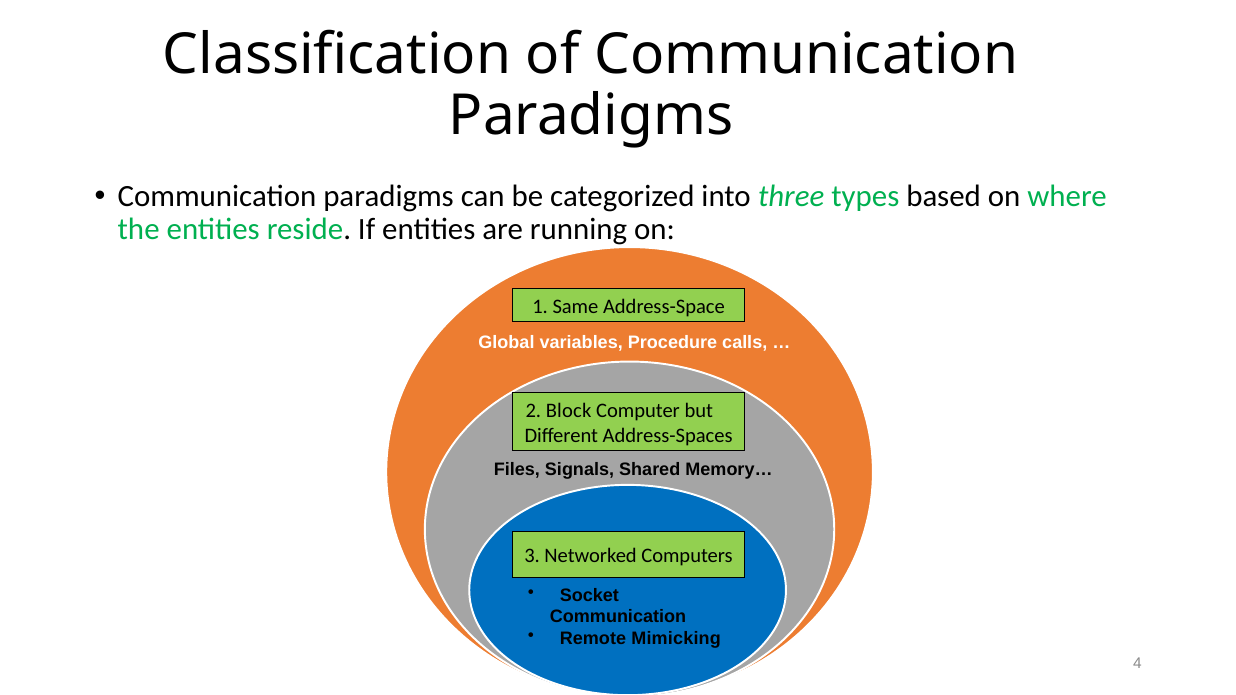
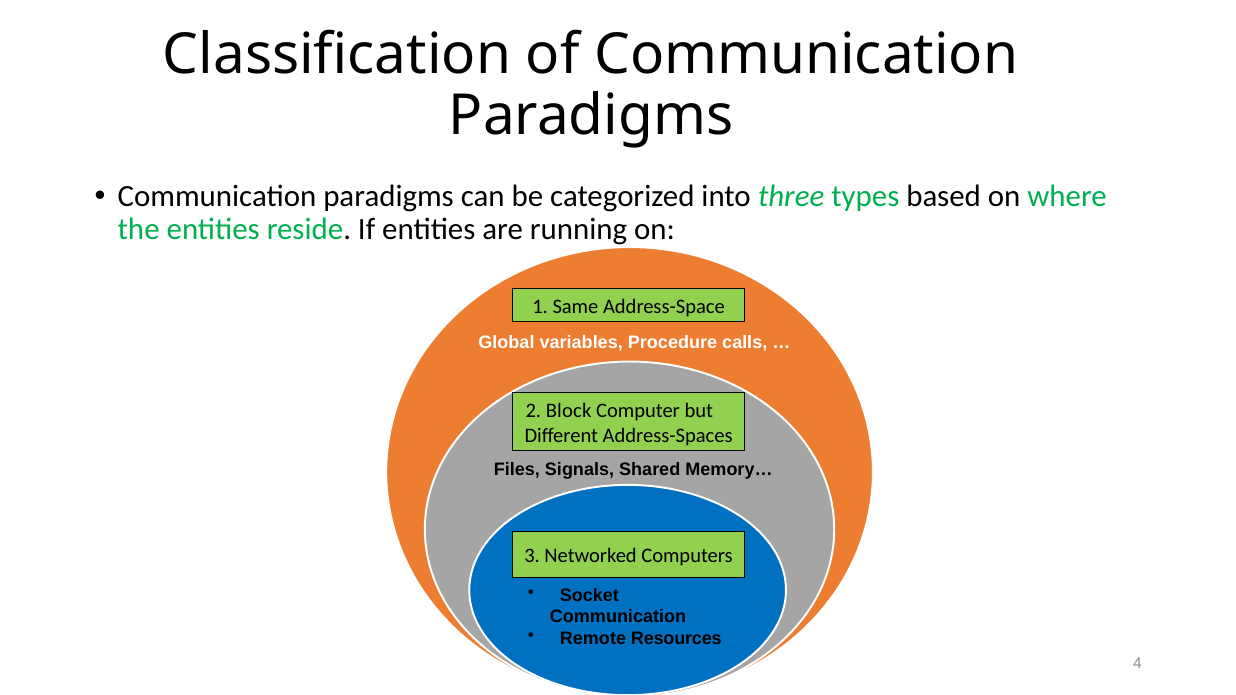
Mimicking: Mimicking -> Resources (676, 639)
